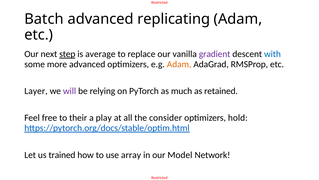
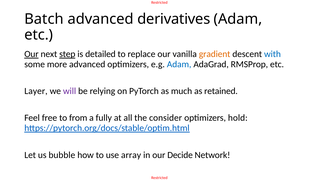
replicating: replicating -> derivatives (174, 19)
Our underline: none -> present (31, 54)
average: average -> detailed (100, 54)
gradient colour: purple -> orange (215, 54)
Adam colour: orange -> blue (179, 64)
their: their -> from (78, 117)
play: play -> fully (104, 117)
trained: trained -> bubble (62, 154)
Model: Model -> Decide (180, 154)
